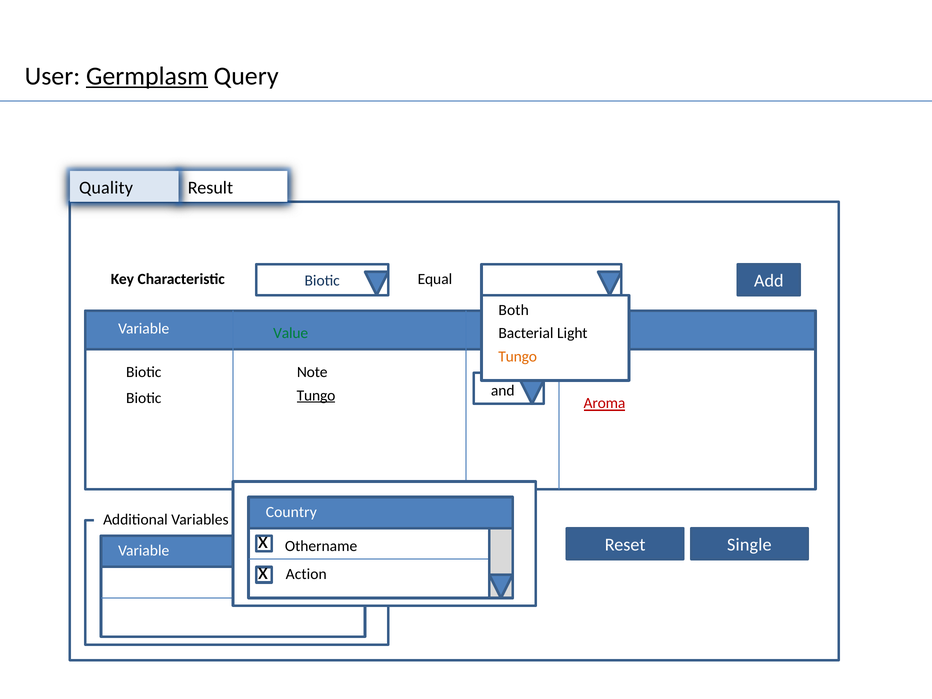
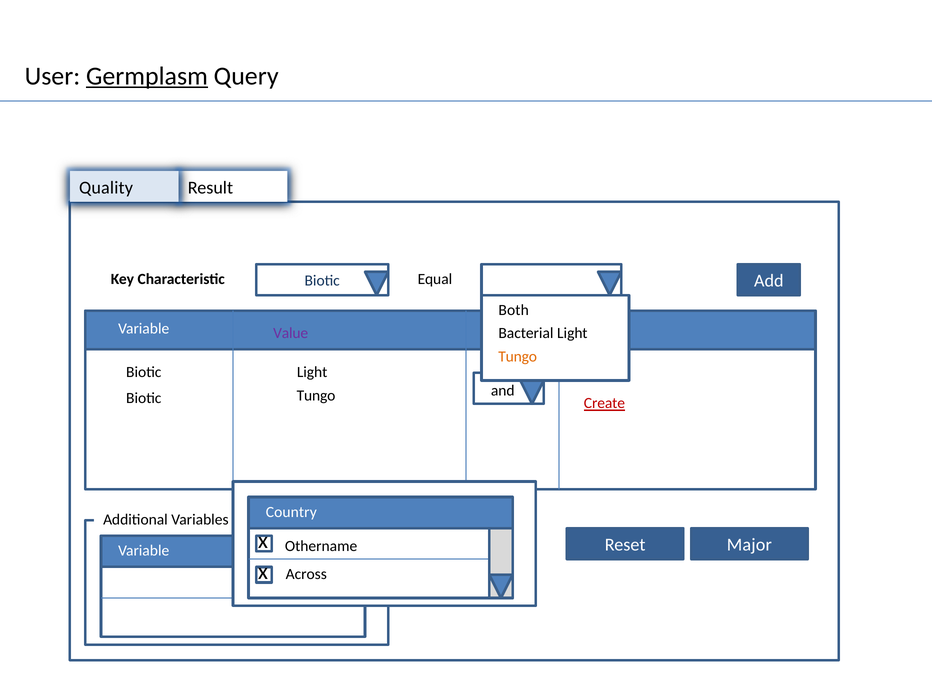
Value colour: green -> purple (291, 333)
Biotic Note: Note -> Light (312, 372)
Tungo underline: present -> none (316, 396)
Aroma: Aroma -> Create (604, 403)
Single: Single -> Major (749, 545)
Action: Action -> Across (306, 574)
